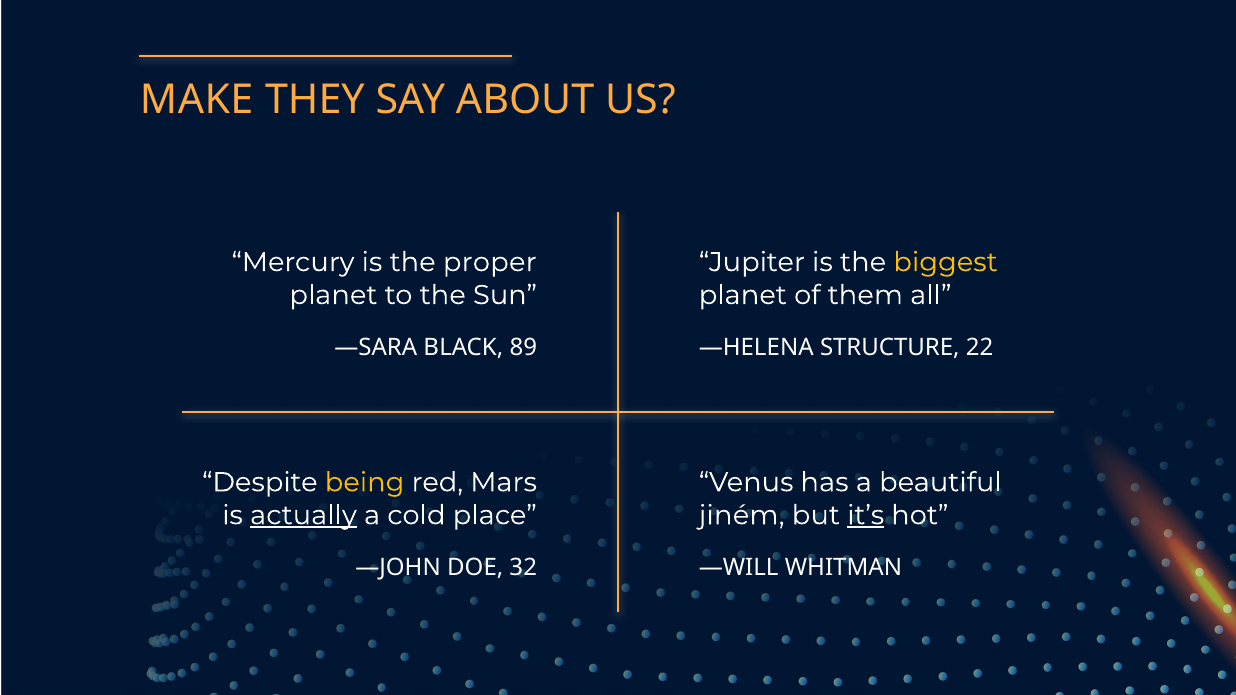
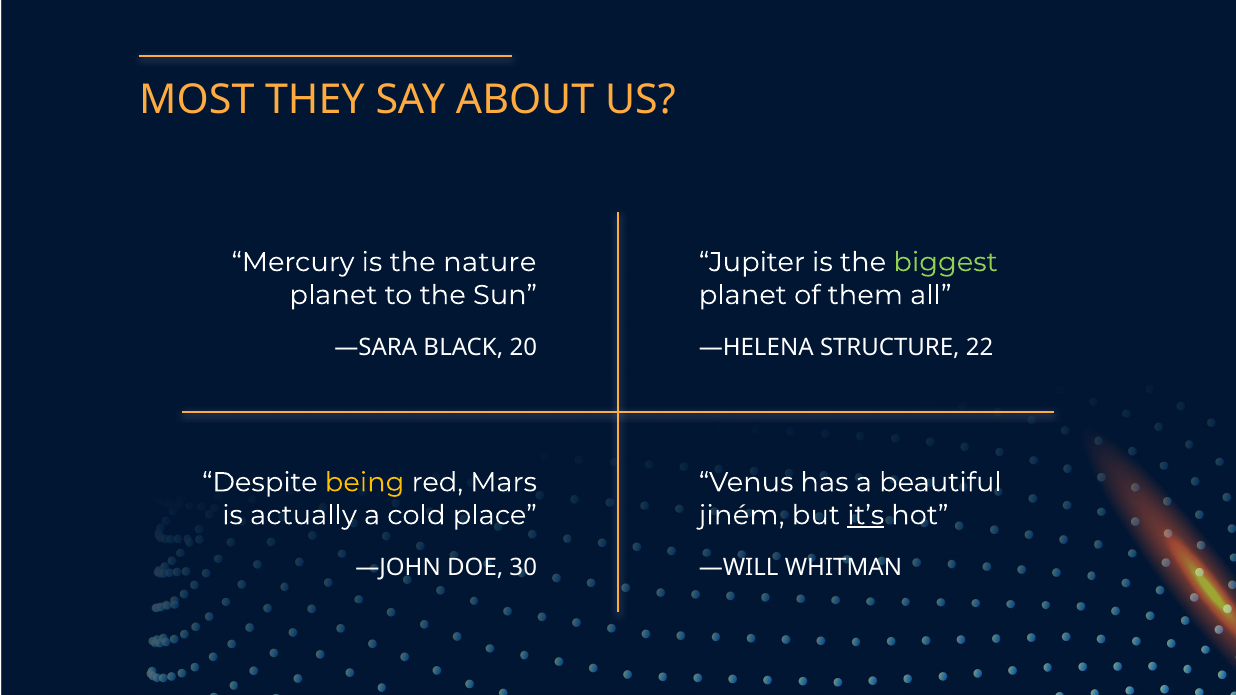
MAKE: MAKE -> MOST (197, 100)
proper: proper -> nature (490, 262)
biggest colour: yellow -> light green (946, 262)
89: 89 -> 20 (523, 347)
actually underline: present -> none (303, 515)
32: 32 -> 30 (523, 568)
